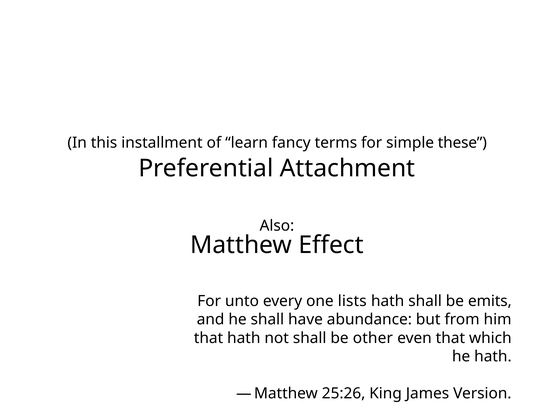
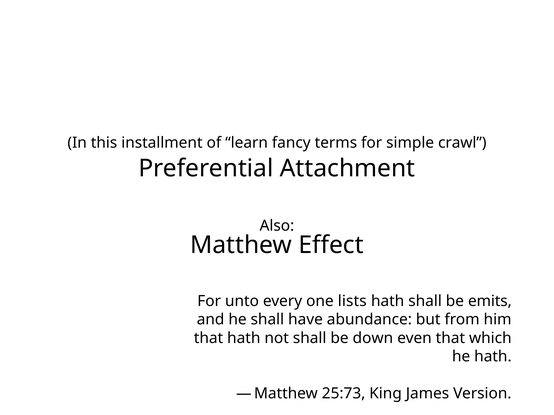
these: these -> crawl (462, 143)
other: other -> down (373, 338)
25:26: 25:26 -> 25:73 (344, 394)
